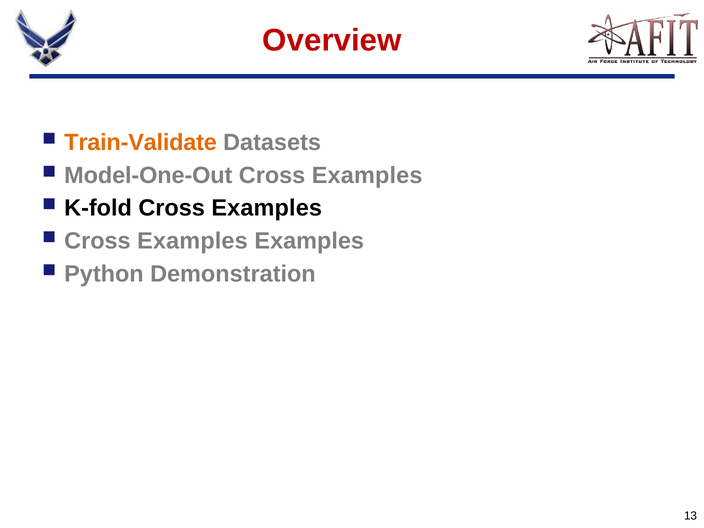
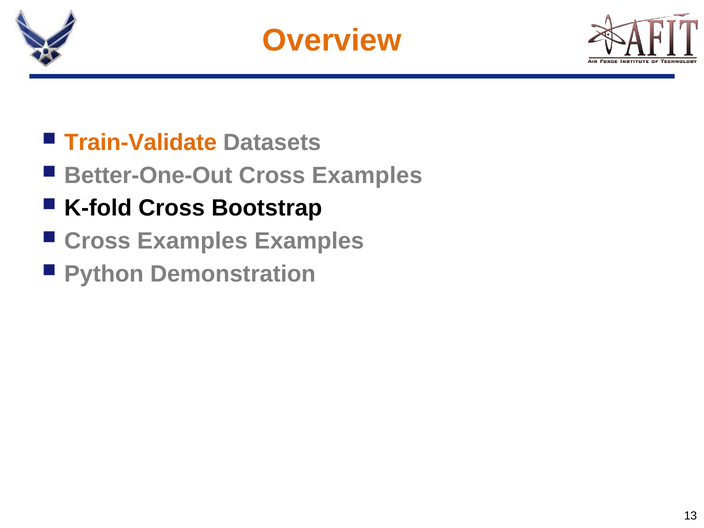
Overview colour: red -> orange (332, 41)
Model-One-Out: Model-One-Out -> Better-One-Out (148, 175)
K-fold Cross Examples: Examples -> Bootstrap (267, 208)
